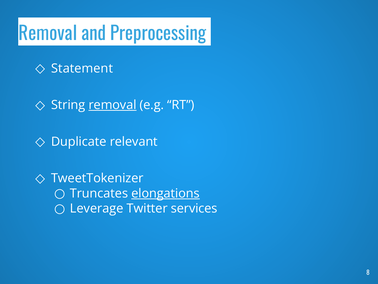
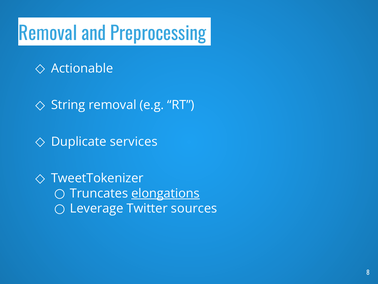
Statement: Statement -> Actionable (82, 68)
removal underline: present -> none (112, 105)
relevant: relevant -> services (134, 141)
services: services -> sources (194, 208)
